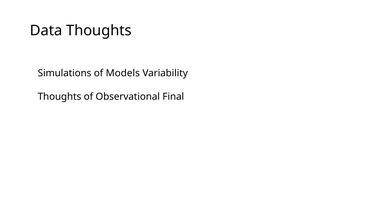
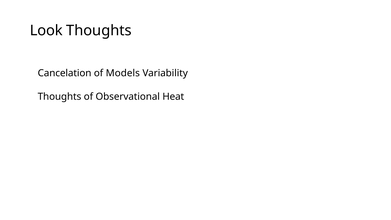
Data: Data -> Look (46, 31)
Simulations: Simulations -> Cancelation (65, 73)
Final: Final -> Heat (173, 97)
